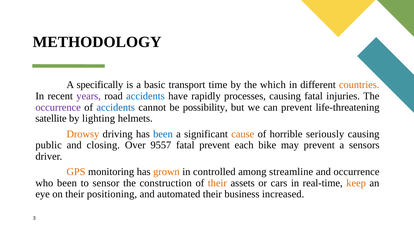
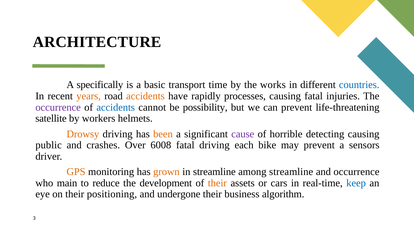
METHODOLOGY: METHODOLOGY -> ARCHITECTURE (97, 42)
which: which -> works (273, 85)
countries colour: orange -> blue (359, 85)
years colour: purple -> orange (89, 96)
accidents colour: blue -> orange (145, 96)
lighting: lighting -> workers (99, 118)
been colour: blue -> orange (163, 134)
cause colour: orange -> purple (243, 134)
seriously: seriously -> detecting (325, 134)
closing: closing -> crashes (103, 145)
9557: 9557 -> 6008 (161, 145)
fatal prevent: prevent -> driving (214, 145)
in controlled: controlled -> streamline (214, 172)
who been: been -> main (67, 183)
sensor: sensor -> reduce (106, 183)
construction: construction -> development (166, 183)
keep colour: orange -> blue (356, 183)
automated: automated -> undergone (179, 194)
increased: increased -> algorithm (283, 194)
